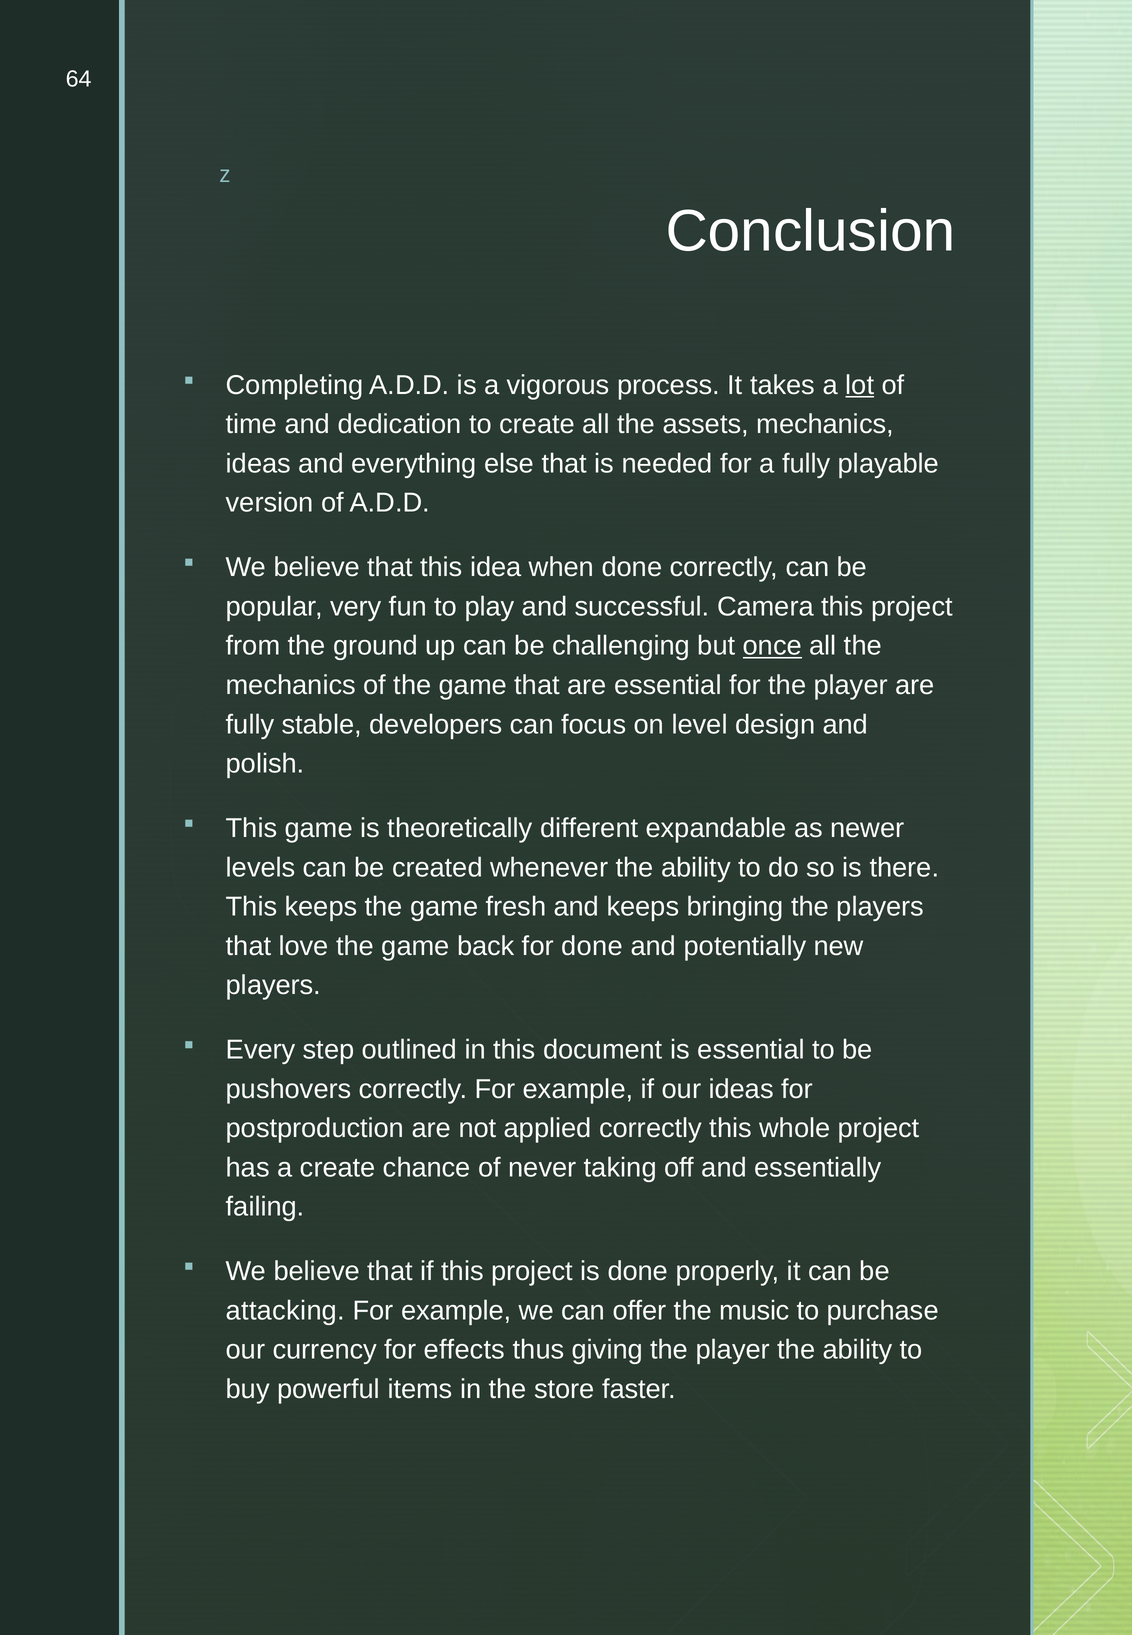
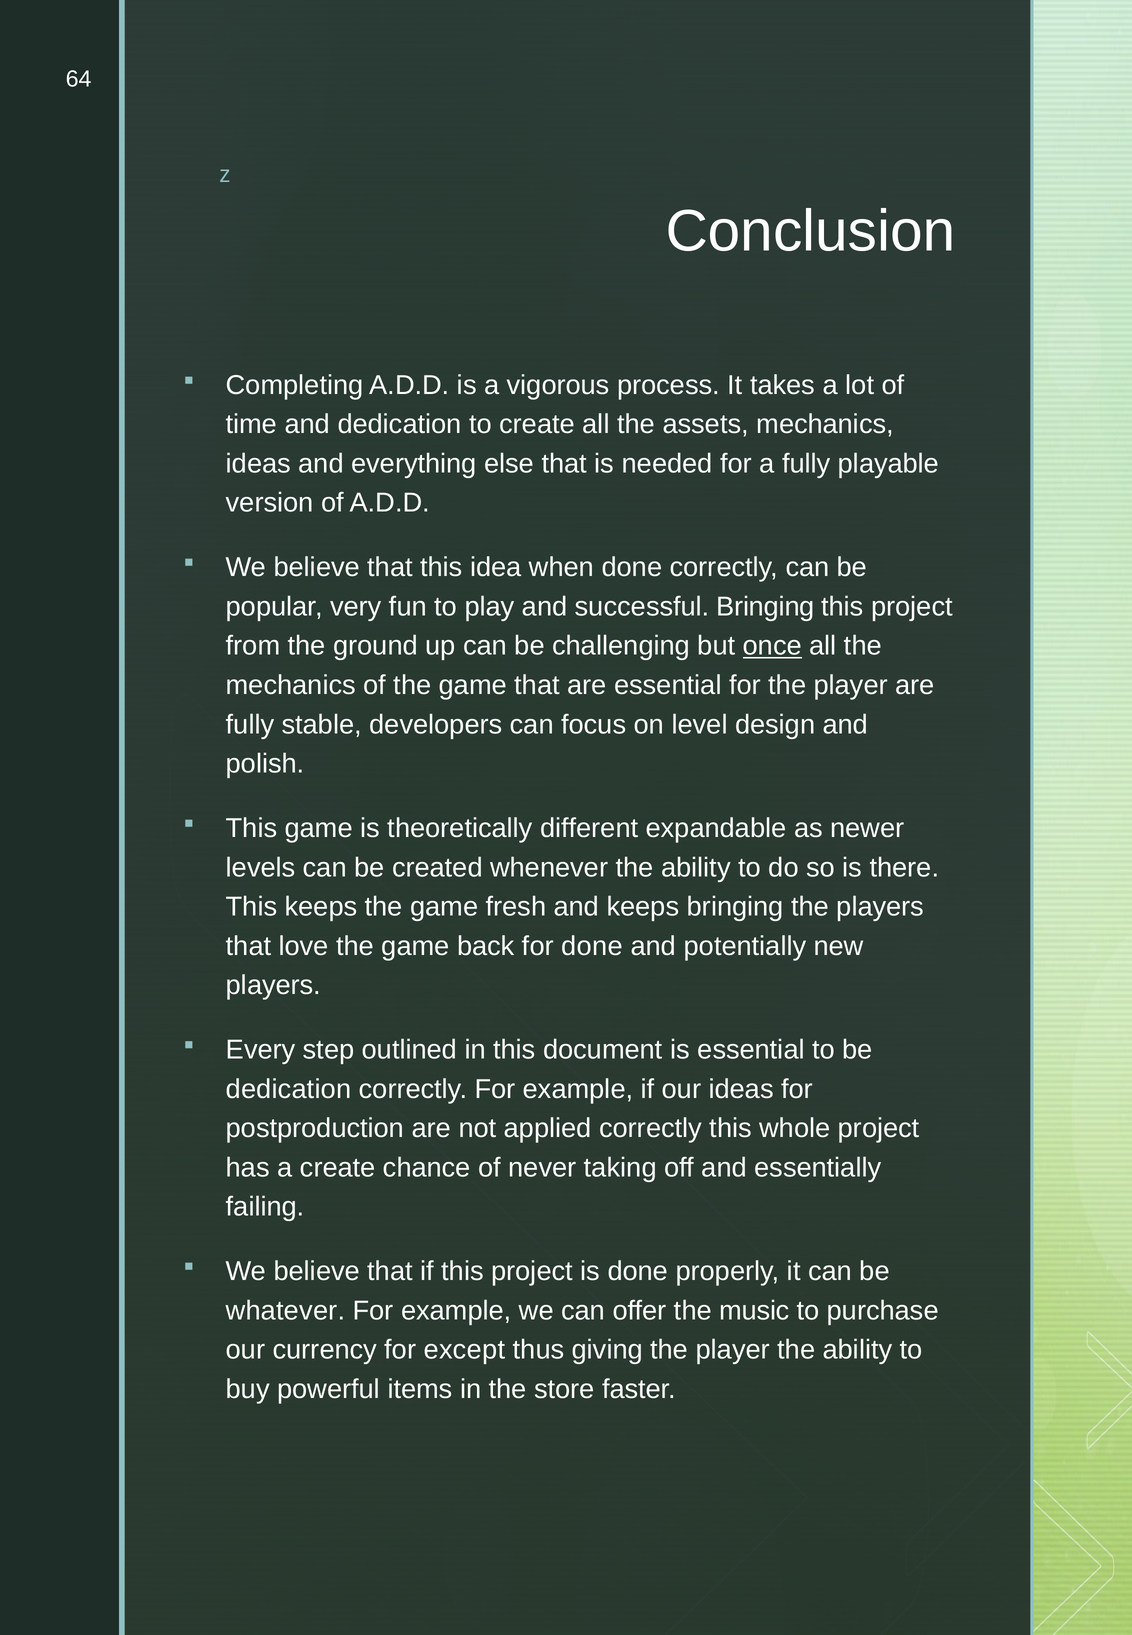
lot underline: present -> none (860, 385)
successful Camera: Camera -> Bringing (766, 607)
pushovers: pushovers -> dedication (289, 1089)
attacking: attacking -> whatever (285, 1311)
effects: effects -> except (464, 1350)
